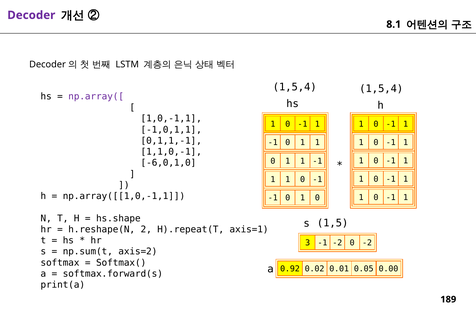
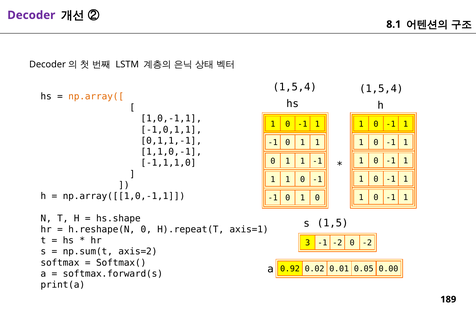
np.array([ colour: purple -> orange (96, 97)
-6,0,1,0: -6,0,1,0 -> -1,1,1,0 (168, 163)
h.reshape(N 2: 2 -> 0 (146, 230)
